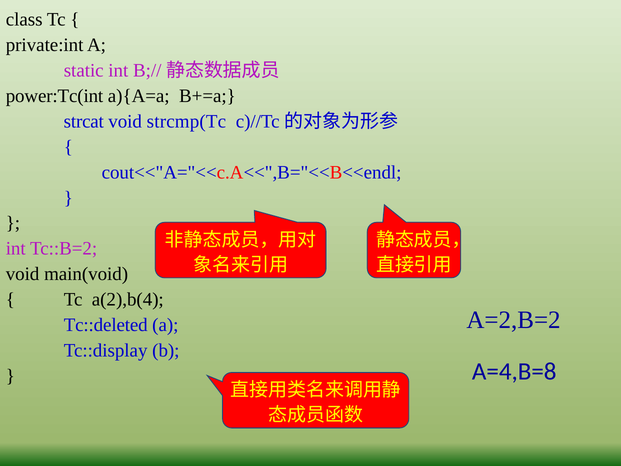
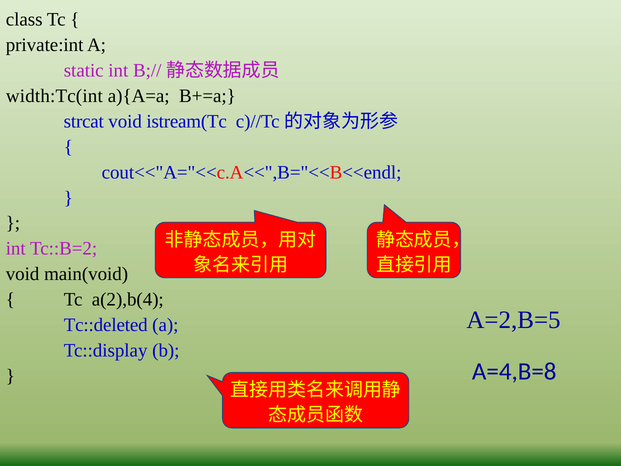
power:Tc(int: power:Tc(int -> width:Tc(int (54, 96)
strcmp(Tc: strcmp(Tc -> istream(Tc (187, 121)
A=2,B=2: A=2,B=2 -> A=2,B=5 (514, 320)
